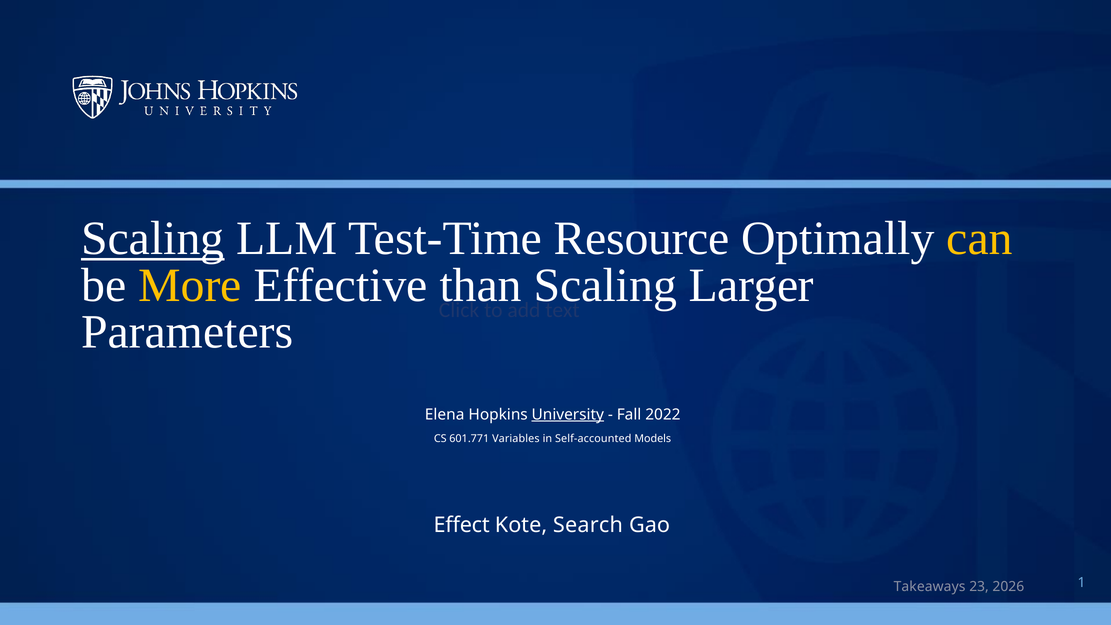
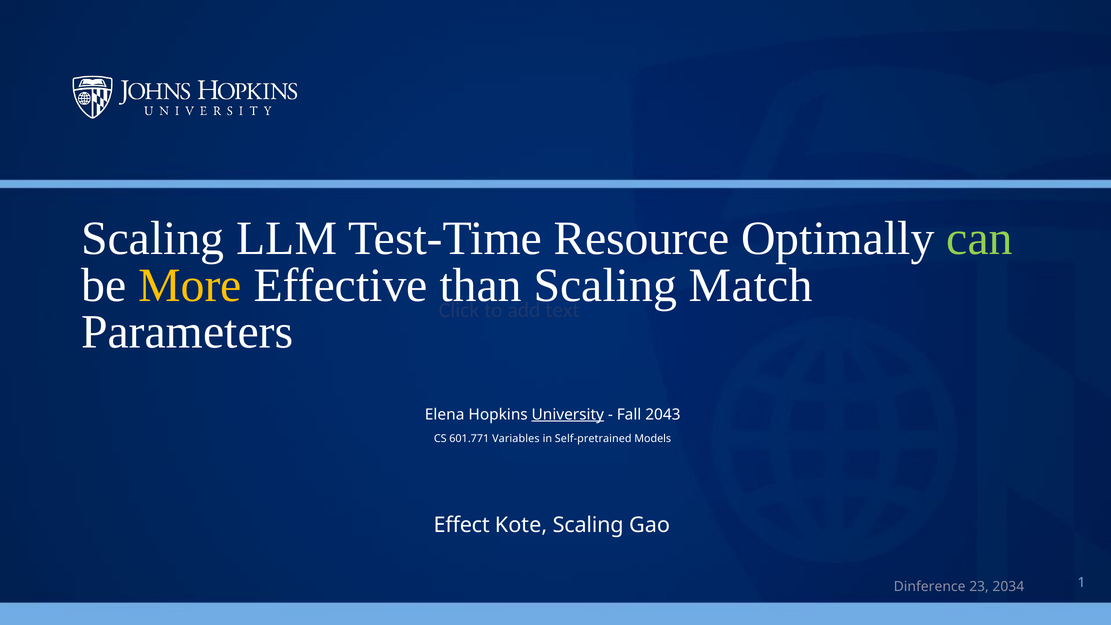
Scaling underline: present -> none (153, 239)
can colour: yellow -> light green (980, 239)
Larger: Larger -> Match (751, 285)
2022: 2022 -> 2043 (663, 414)
Self-accounted: Self-accounted -> Self-pretrained (593, 438)
Kote Search: Search -> Scaling (588, 525)
Takeaways: Takeaways -> Dinference (930, 587)
2026: 2026 -> 2034 (1008, 587)
